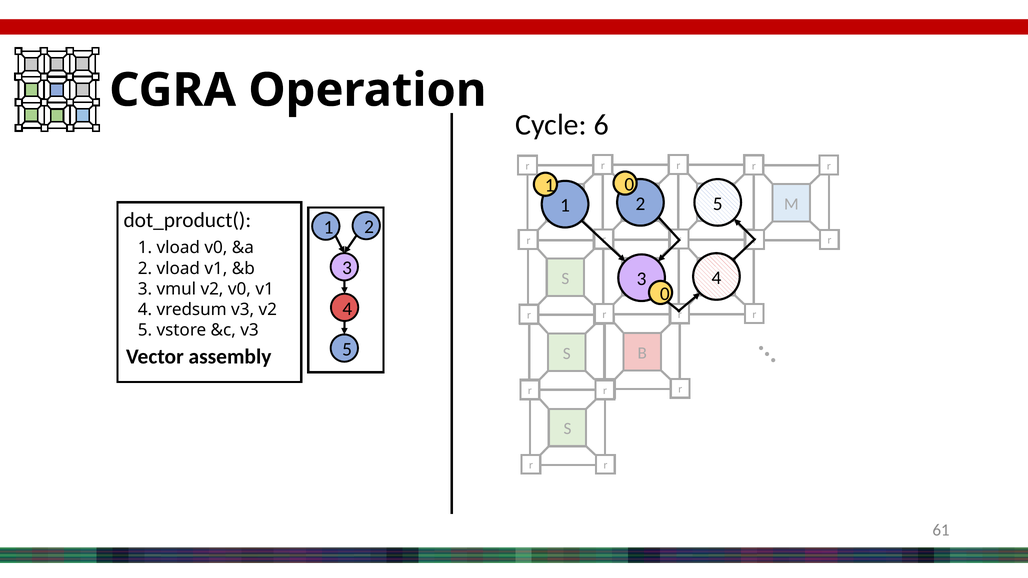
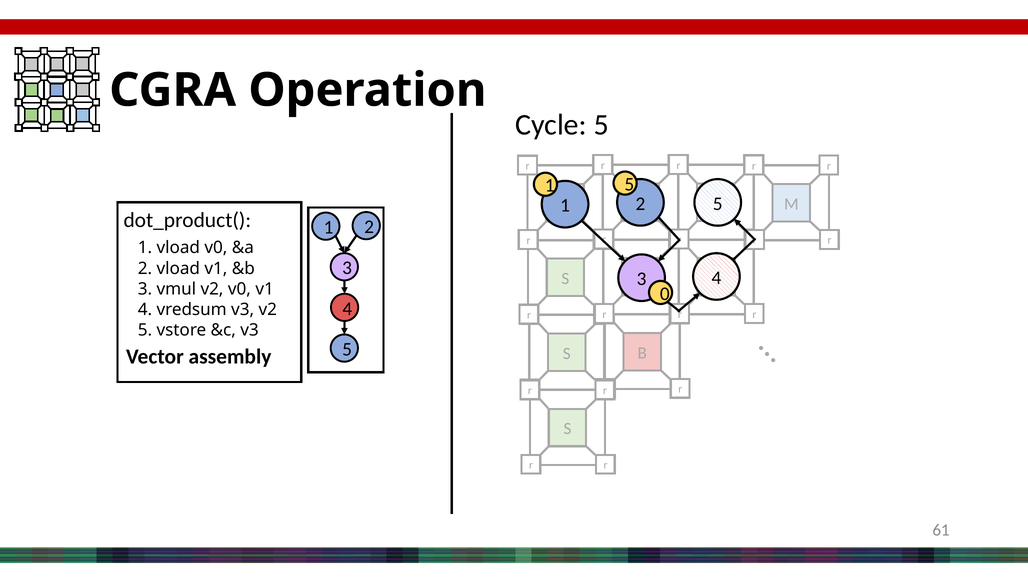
Cycle 6: 6 -> 5 (601, 125)
1 0: 0 -> 5 (629, 185)
